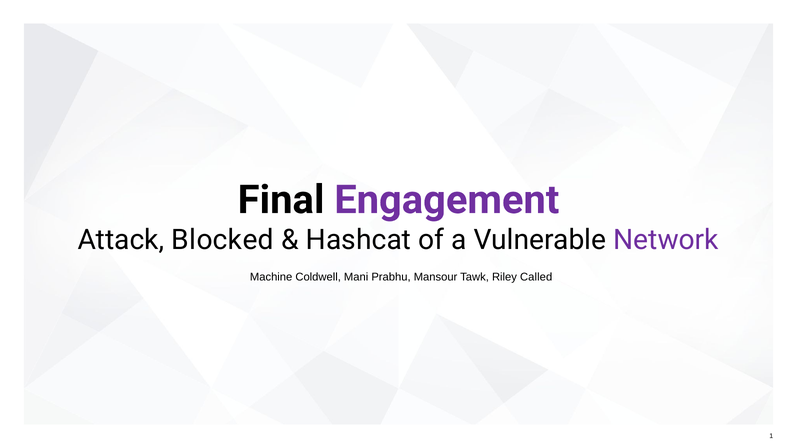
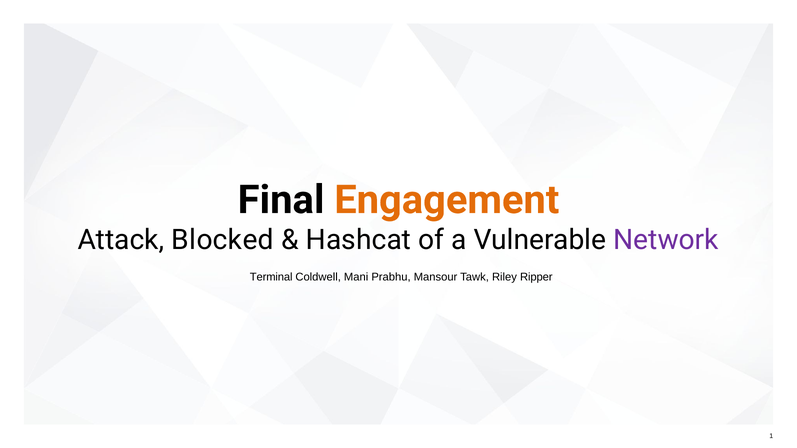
Engagement colour: purple -> orange (447, 200)
Machine: Machine -> Terminal (271, 277)
Called: Called -> Ripper (536, 277)
